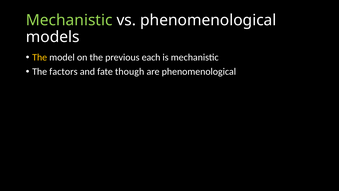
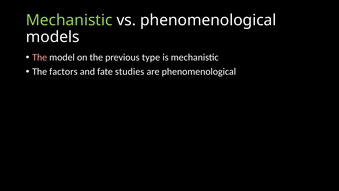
The colour: yellow -> pink (40, 57)
each: each -> type (151, 57)
though: though -> studies (130, 72)
